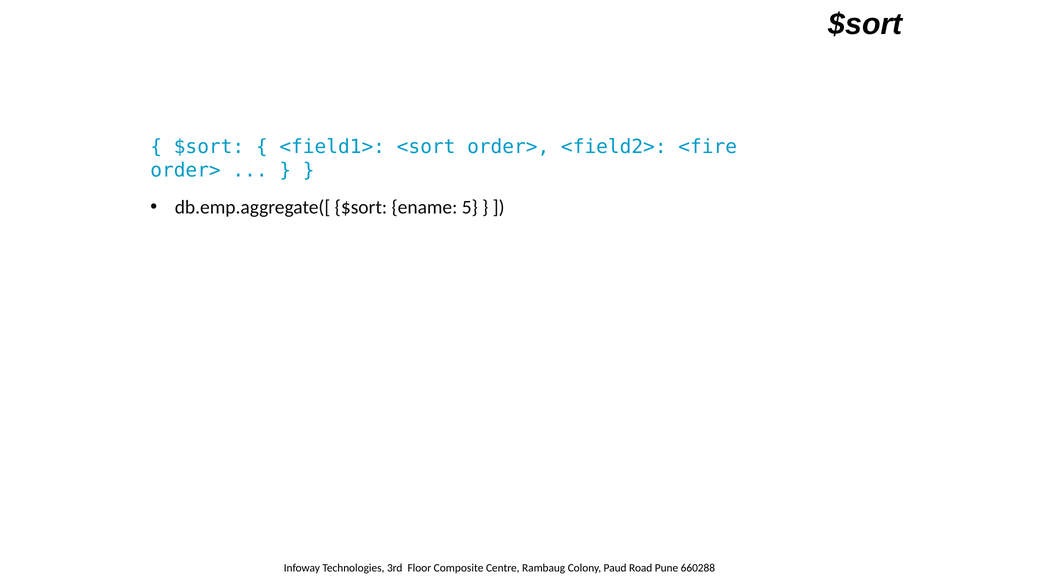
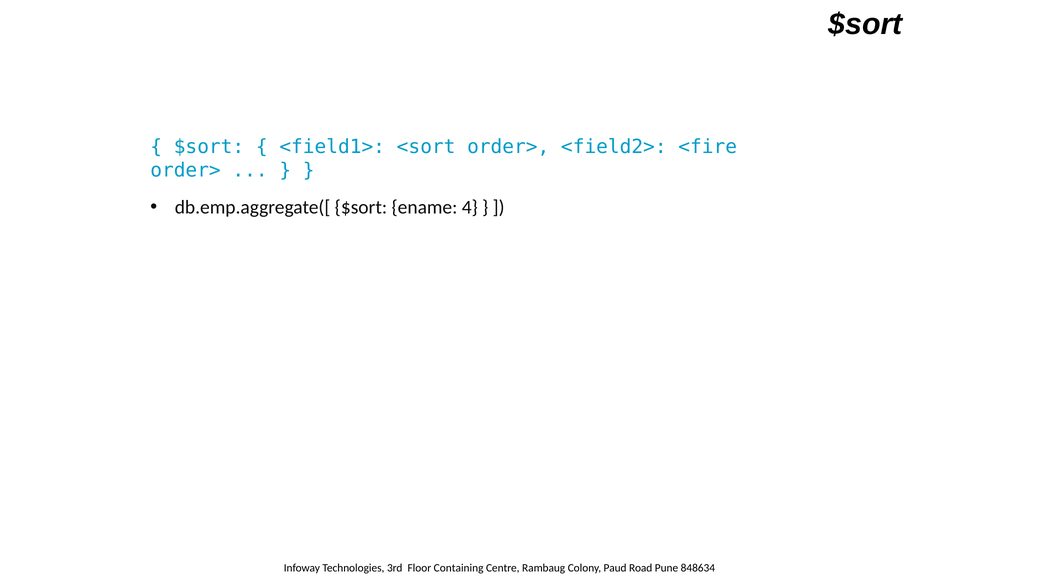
5: 5 -> 4 (470, 207)
Composite: Composite -> Containing (459, 568)
660288: 660288 -> 848634 (698, 568)
